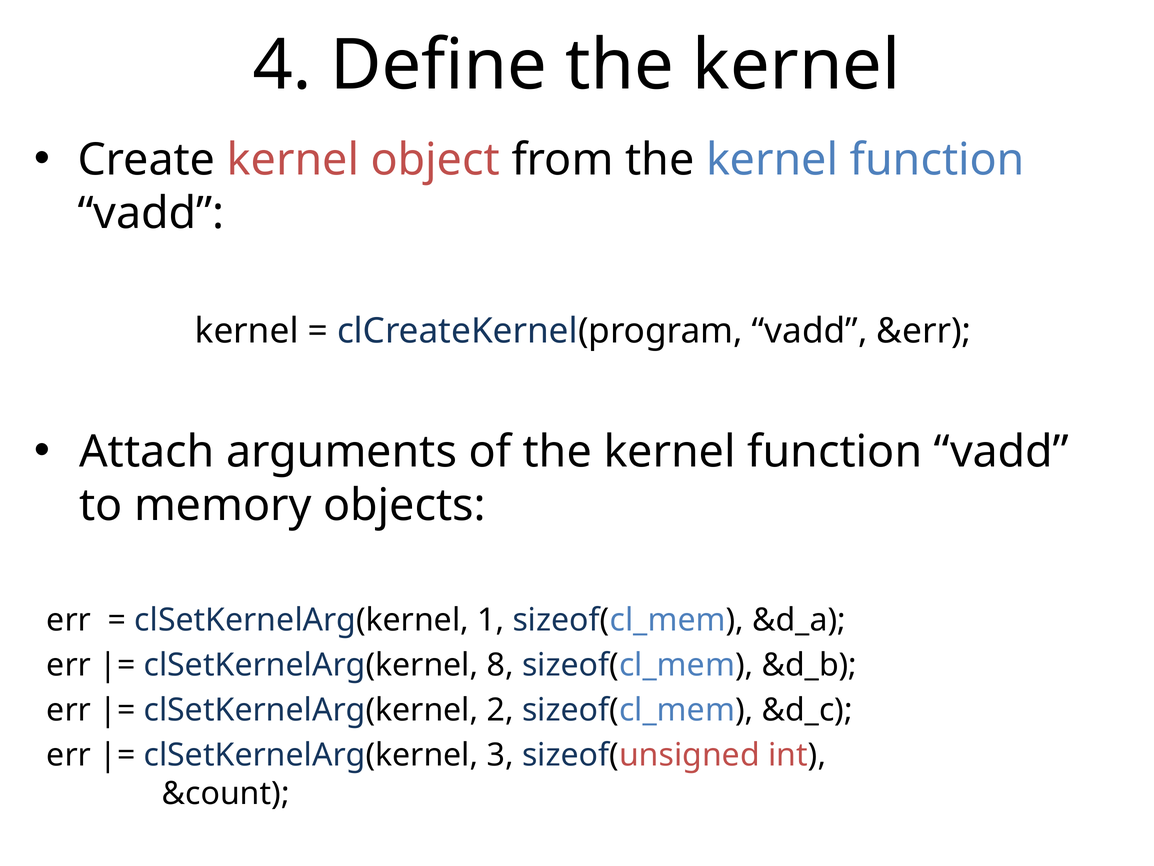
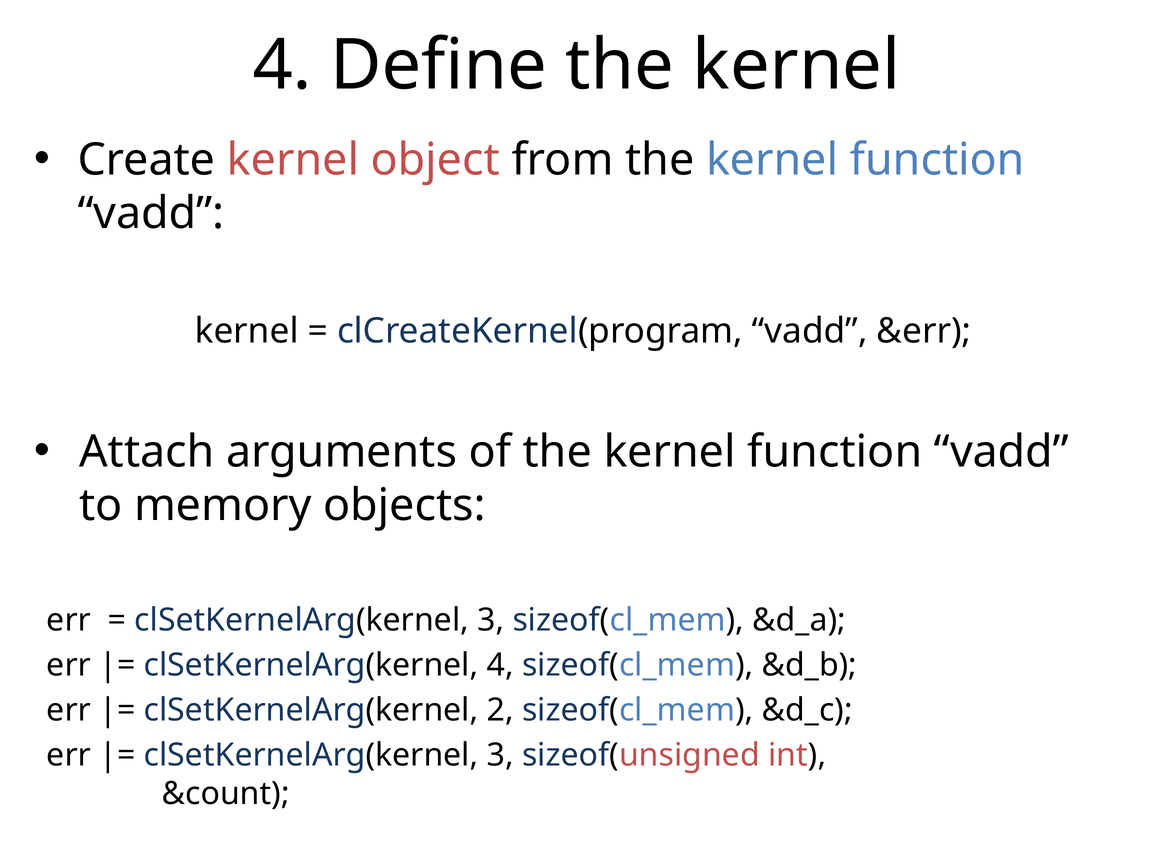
1: 1 -> 3 (491, 620)
clSetKernelArg(kernel 8: 8 -> 4 (500, 665)
